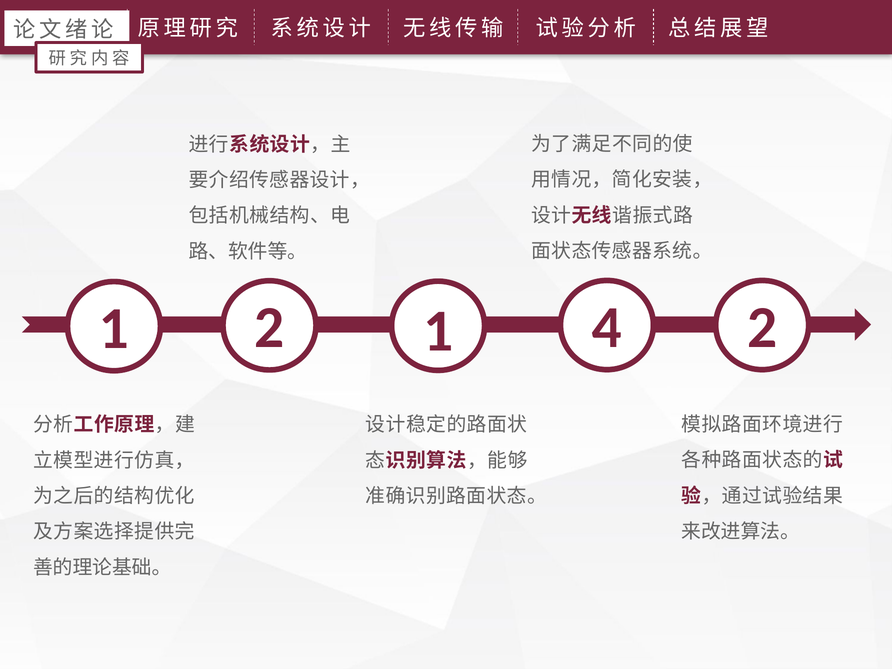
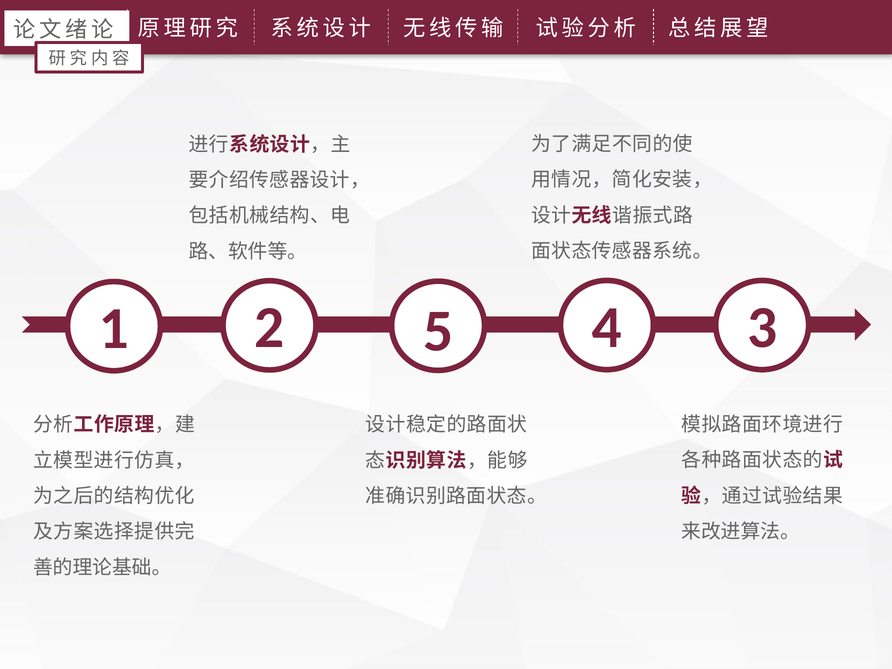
2 1: 1 -> 5 (438, 331)
4 2: 2 -> 3 (762, 327)
